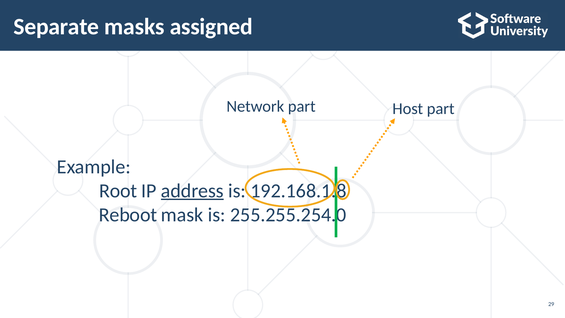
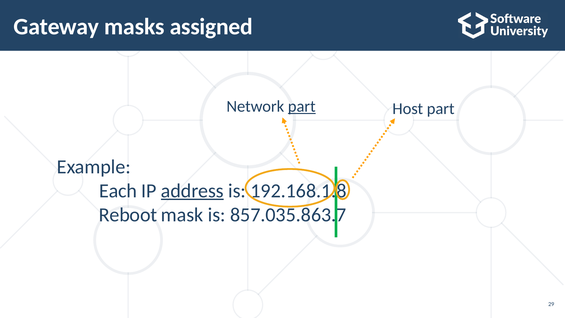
Separate: Separate -> Gateway (56, 27)
part underline: none -> present (302, 106)
Root: Root -> Each (118, 191)
255.255.254.0: 255.255.254.0 -> 857.035.863.7 (288, 215)
